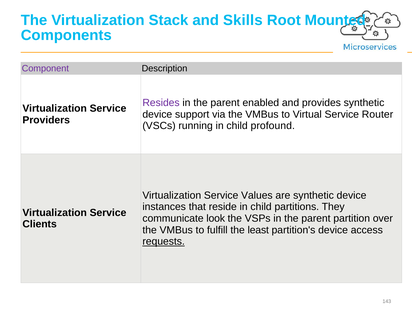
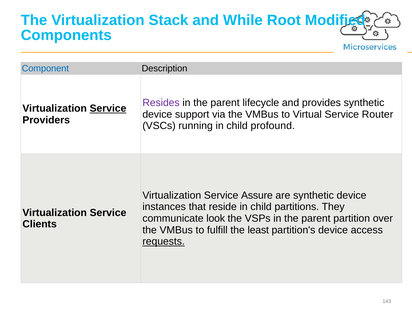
Skills: Skills -> While (243, 20)
Mounted: Mounted -> Modified (335, 20)
Component colour: purple -> blue (45, 68)
enabled: enabled -> lifecycle (261, 103)
Service underline: none -> present (108, 109)
Values: Values -> Assure (257, 195)
